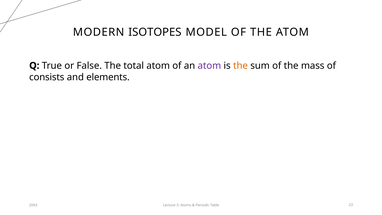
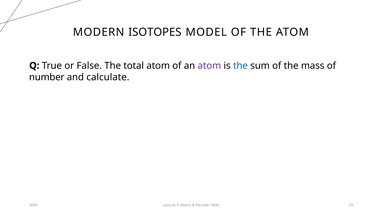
the colour: orange -> blue (240, 66)
consists: consists -> number (47, 77)
elements: elements -> calculate (108, 77)
